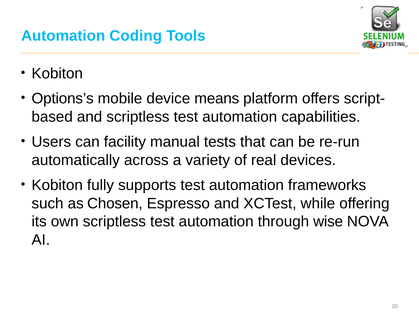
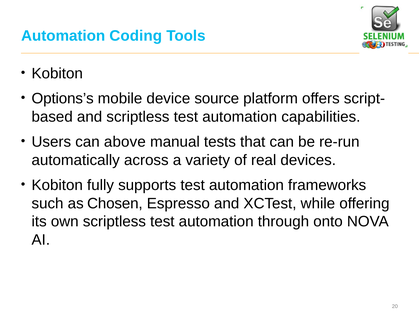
means: means -> source (217, 99)
facility: facility -> above (125, 142)
wise: wise -> onto (328, 222)
